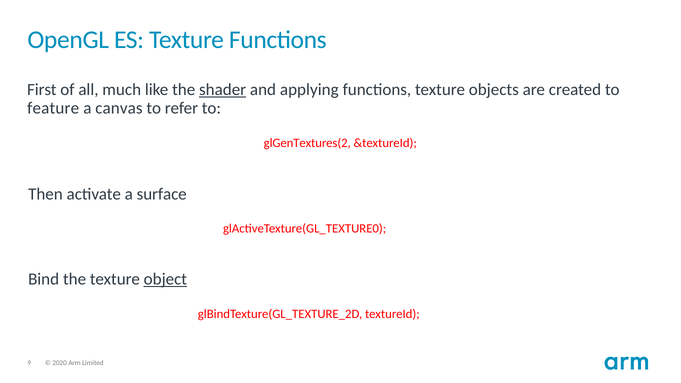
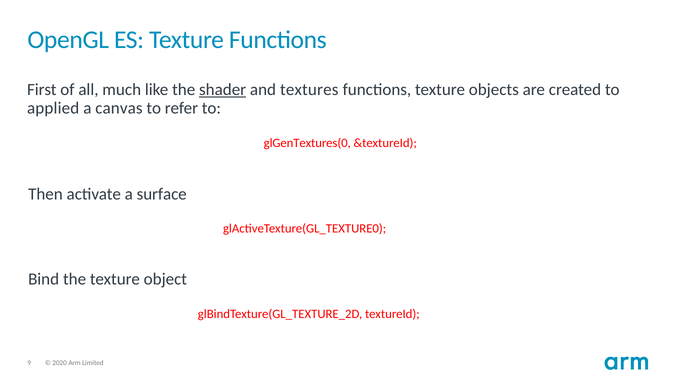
applying: applying -> textures (309, 90)
feature: feature -> applied (53, 108)
glGenTextures(2: glGenTextures(2 -> glGenTextures(0 (307, 143)
object underline: present -> none (165, 279)
